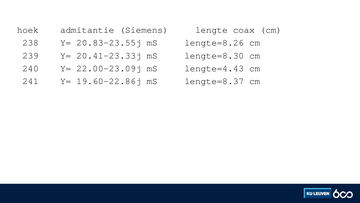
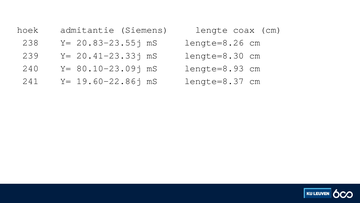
22.00-23.09j: 22.00-23.09j -> 80.10-23.09j (109, 68)
lengte=4.43: lengte=4.43 -> lengte=8.93 (214, 68)
